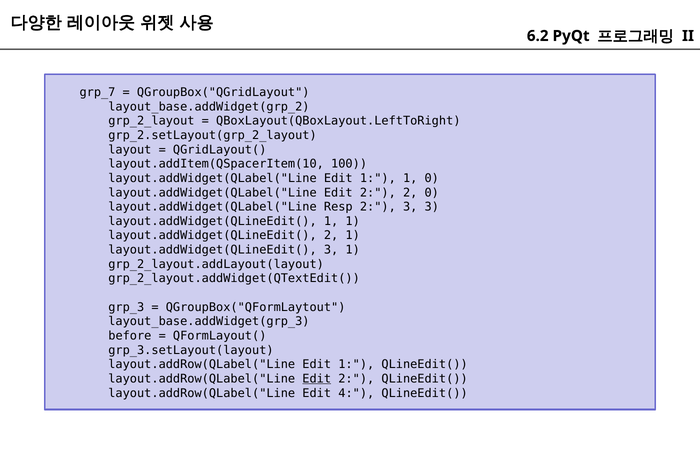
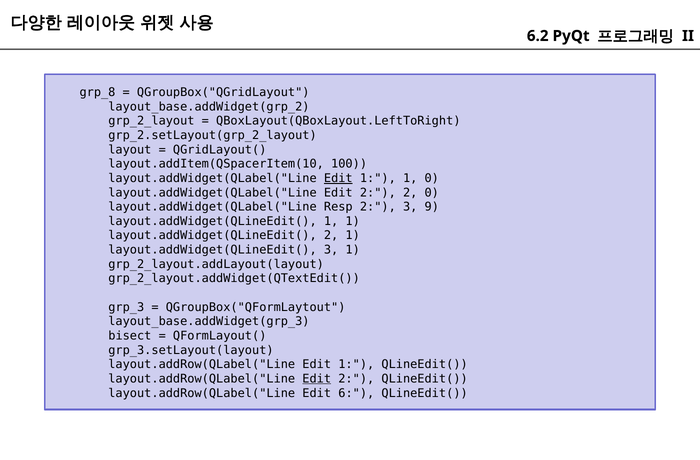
grp_7: grp_7 -> grp_8 (97, 92)
Edit underline: none -> present (338, 178)
3 3: 3 -> 9 (432, 207)
before: before -> bisect (130, 336)
4: 4 -> 6 (356, 393)
